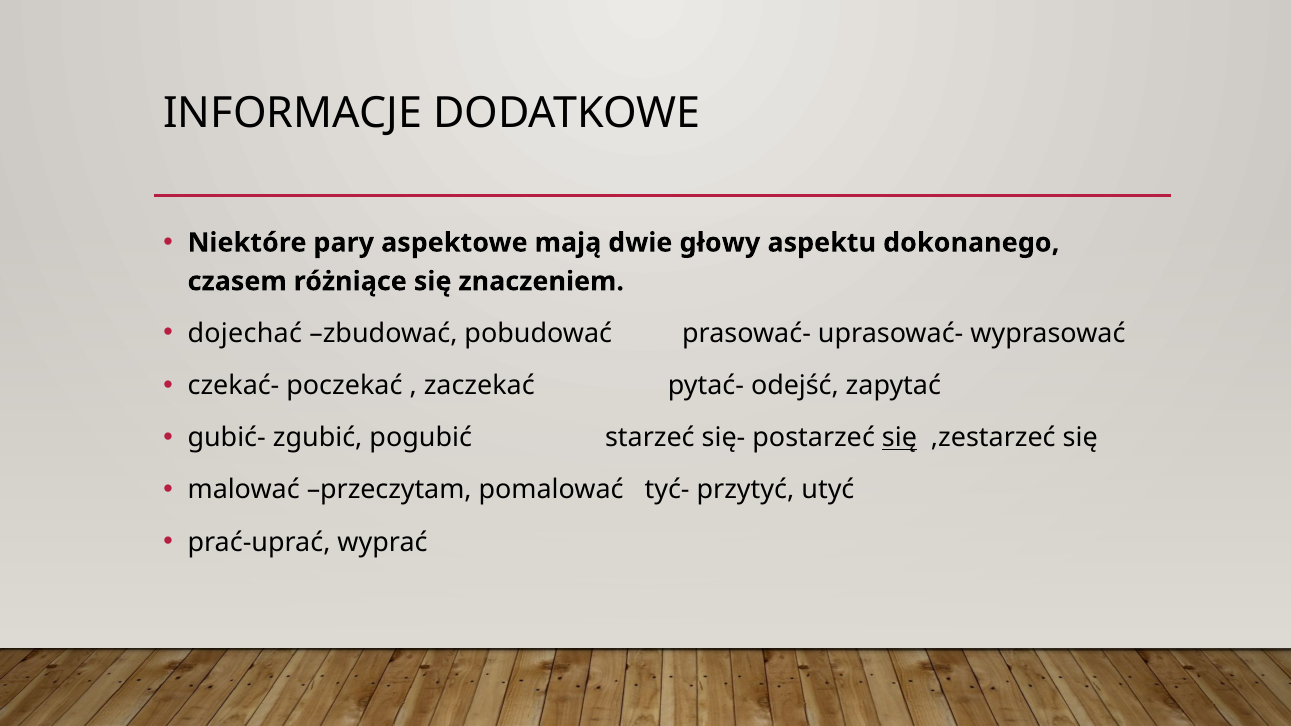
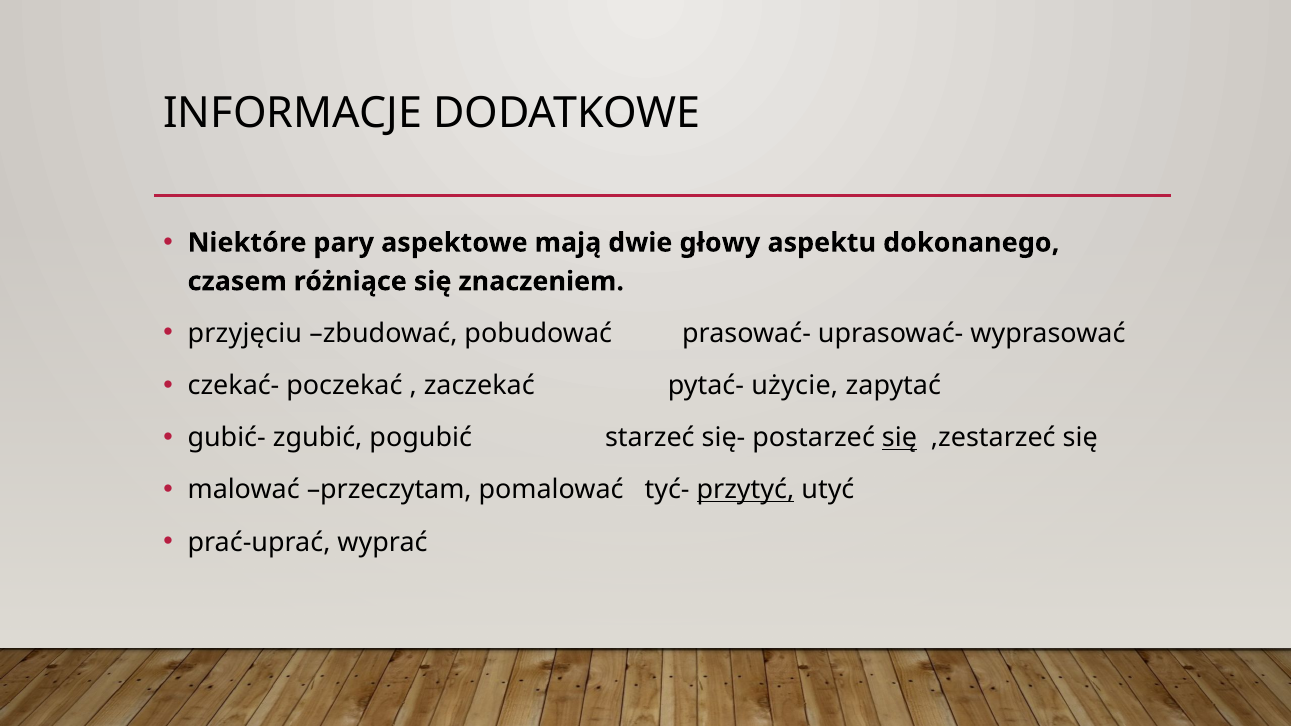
dojechać: dojechać -> przyjęciu (245, 334)
odejść: odejść -> użycie (795, 386)
przytyć underline: none -> present (745, 490)
